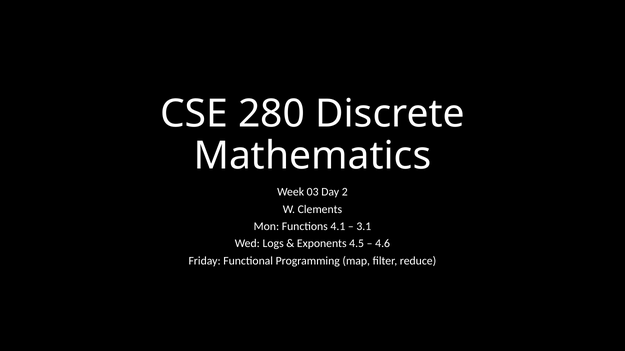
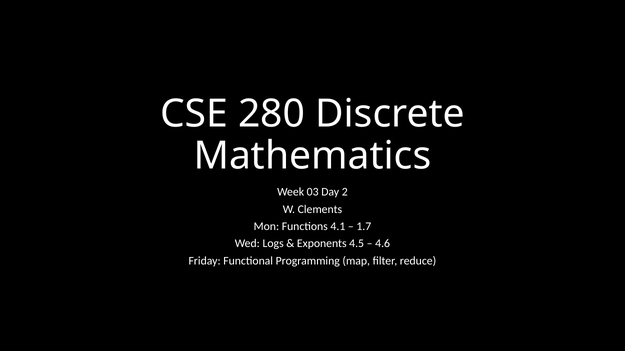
3.1: 3.1 -> 1.7 (364, 227)
